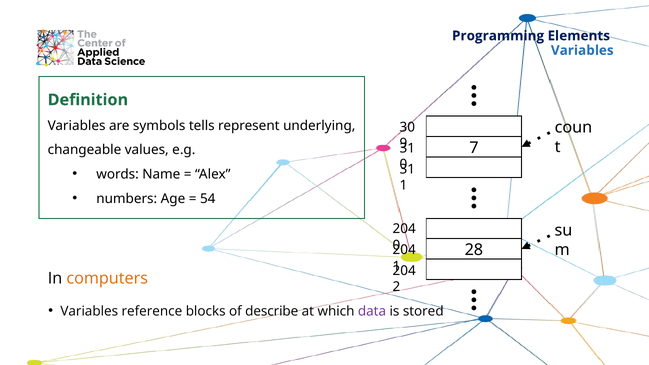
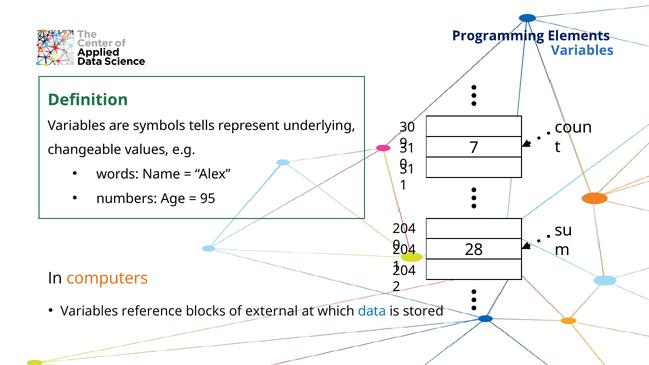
54: 54 -> 95 (208, 199)
describe: describe -> external (272, 311)
data colour: purple -> blue (372, 311)
